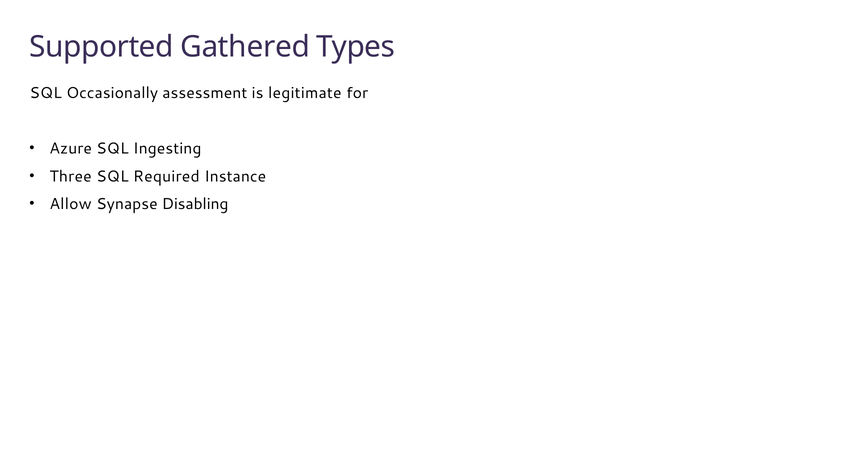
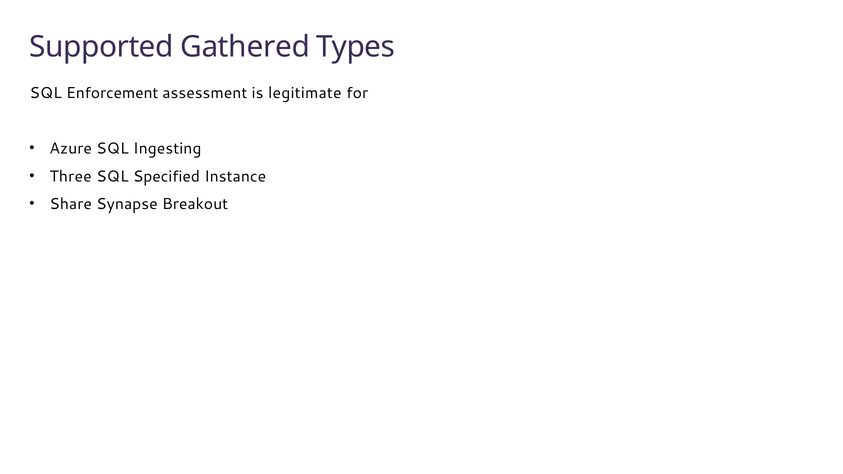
Occasionally: Occasionally -> Enforcement (112, 93)
Required: Required -> Specified (166, 176)
Allow: Allow -> Share (71, 204)
Disabling: Disabling -> Breakout (195, 204)
